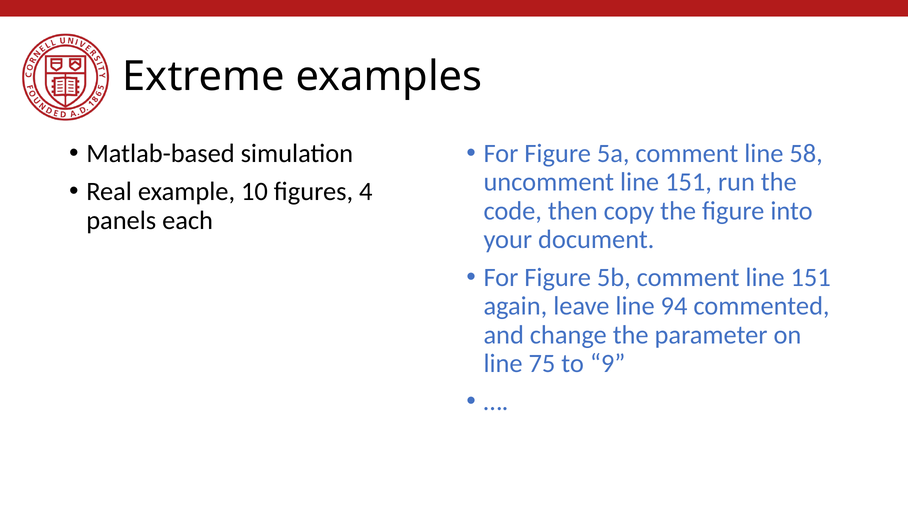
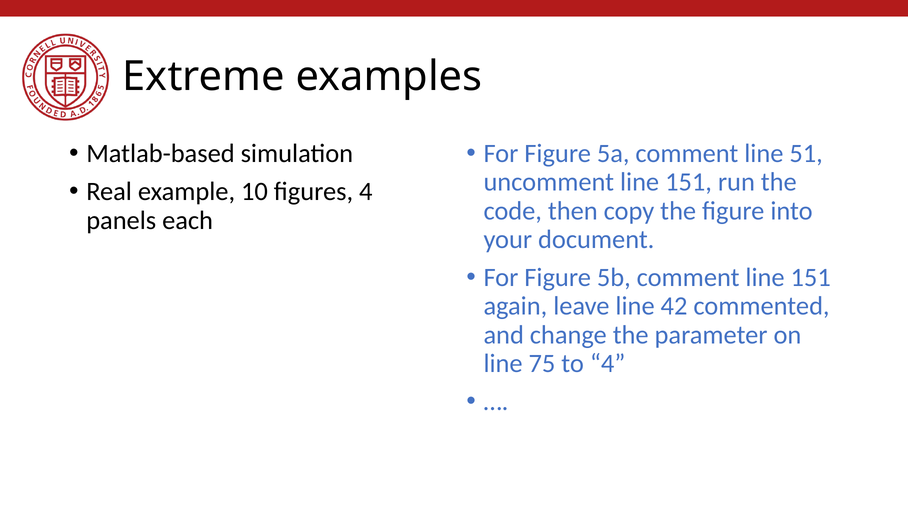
58: 58 -> 51 (806, 154)
94: 94 -> 42 (674, 306)
to 9: 9 -> 4 (608, 363)
